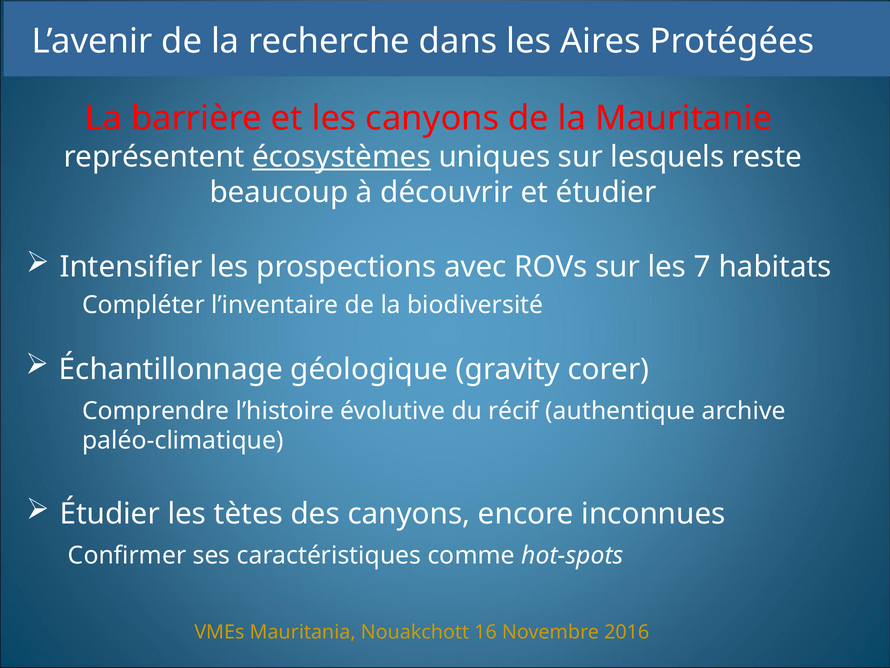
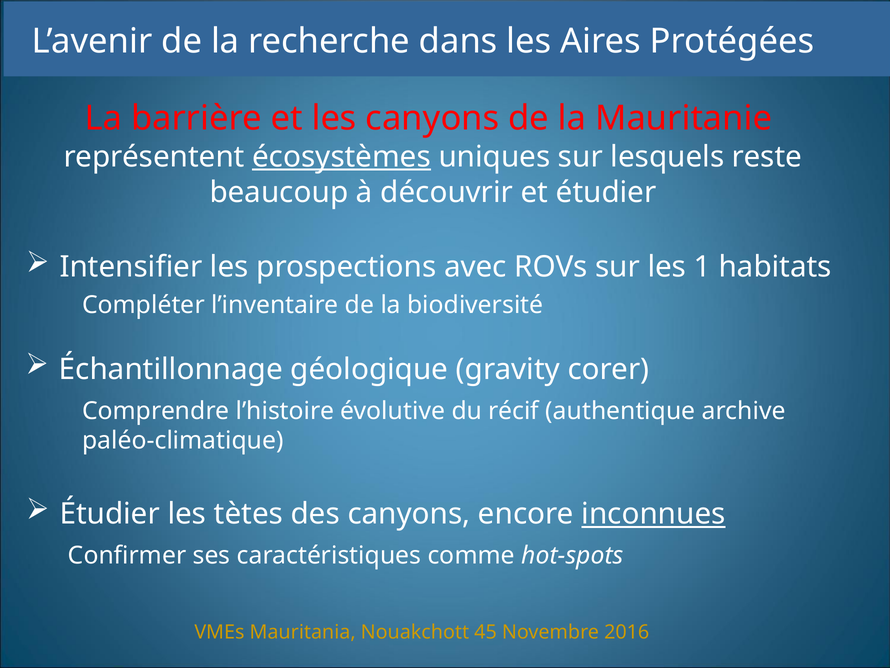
7: 7 -> 1 (702, 267)
inconnues underline: none -> present (653, 514)
16: 16 -> 45 (486, 632)
